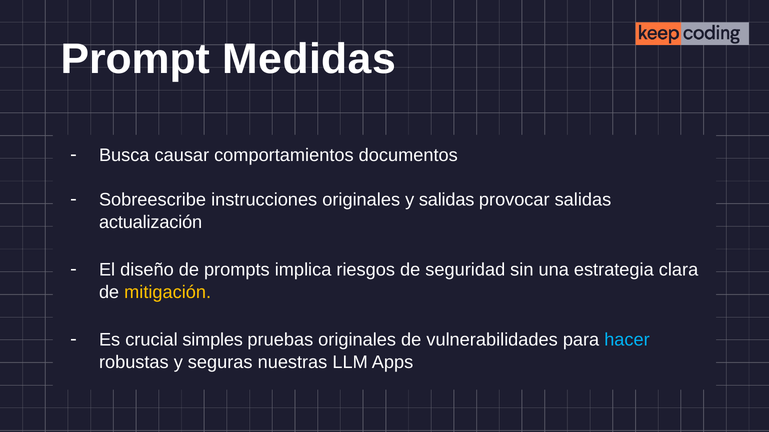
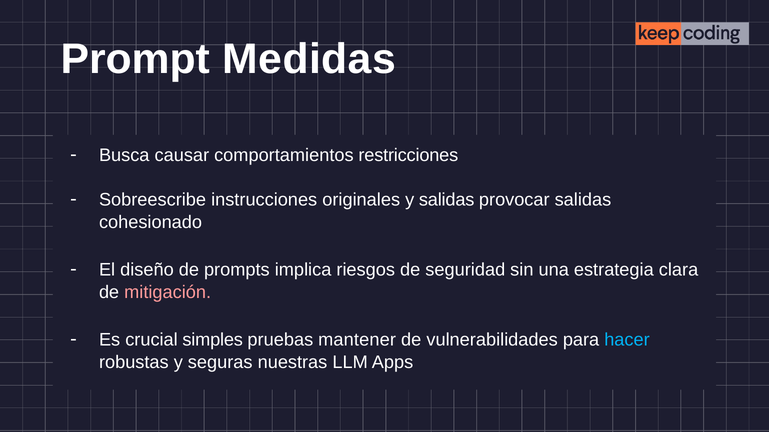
documentos: documentos -> restricciones (408, 156)
actualización: actualización -> cohesionado (151, 223)
mitigación colour: yellow -> pink (168, 293)
pruebas originales: originales -> mantener (357, 340)
